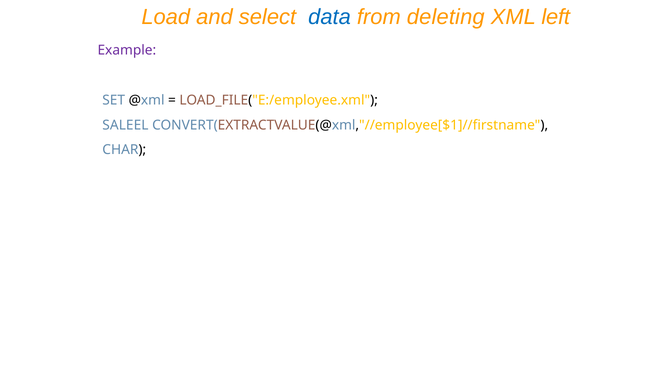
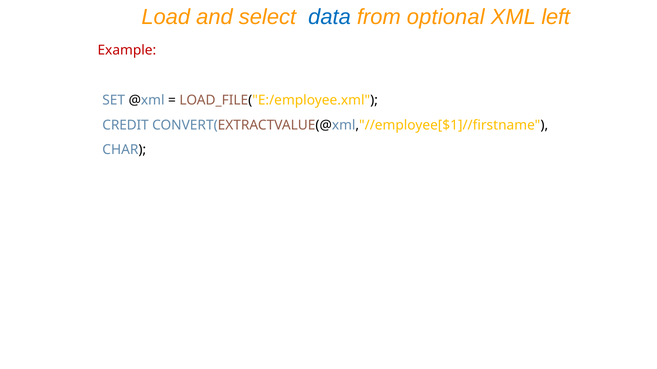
deleting: deleting -> optional (446, 17)
Example colour: purple -> red (127, 50)
SALEEL: SALEEL -> CREDIT (126, 125)
